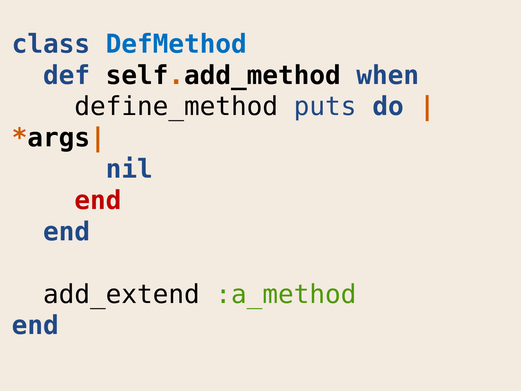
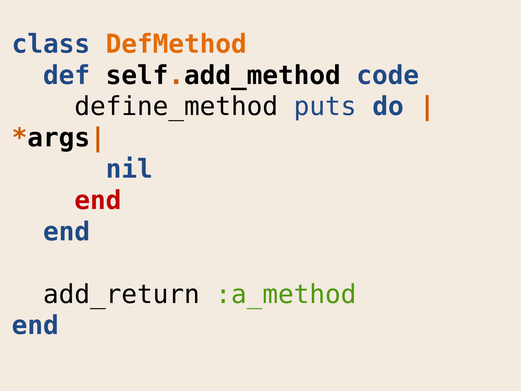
DefMethod colour: blue -> orange (176, 44)
when: when -> code (388, 75)
add_extend: add_extend -> add_return (121, 294)
